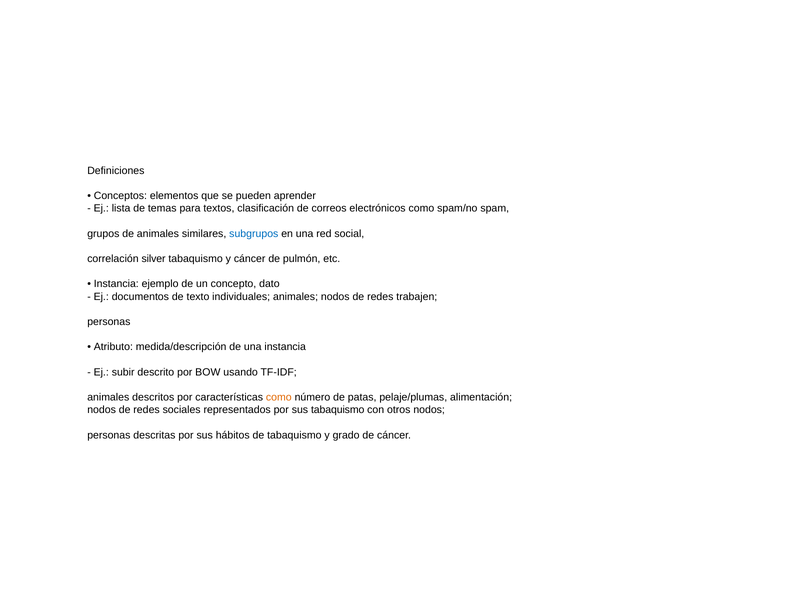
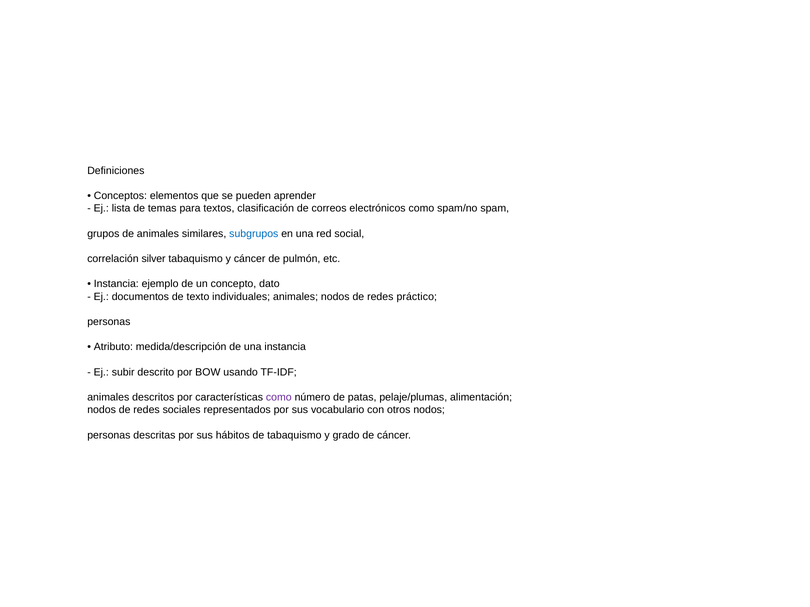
trabajen: trabajen -> práctico (417, 297)
como colour: orange -> purple (279, 398)
sus tabaquismo: tabaquismo -> vocabulario (338, 410)
